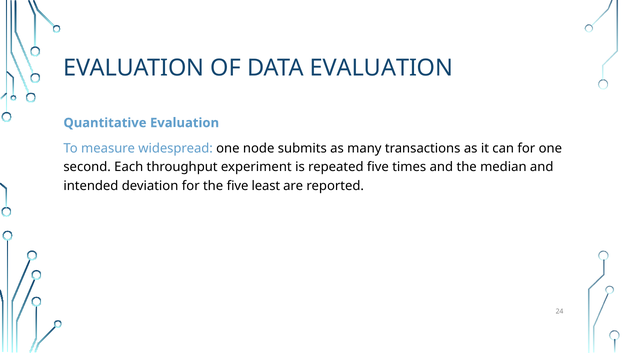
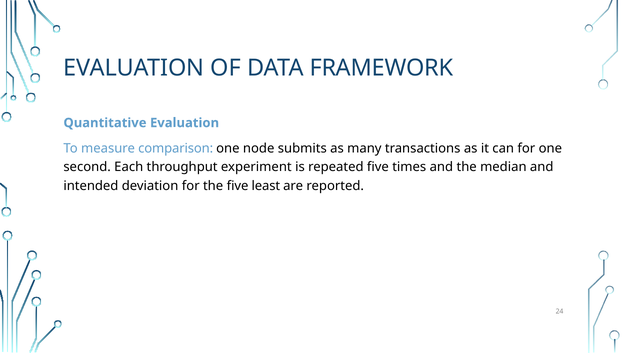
DATA EVALUATION: EVALUATION -> FRAMEWORK (381, 68)
widespread: widespread -> comparison (176, 148)
